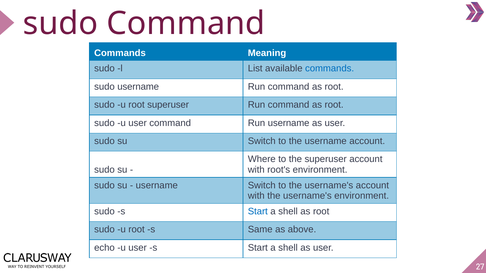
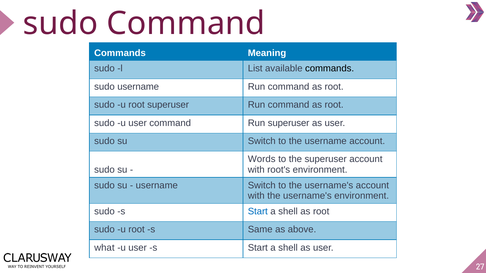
commands colour: blue -> black (330, 69)
Run username: username -> superuser (289, 123)
Where: Where -> Words (262, 159)
echo: echo -> what (104, 248)
